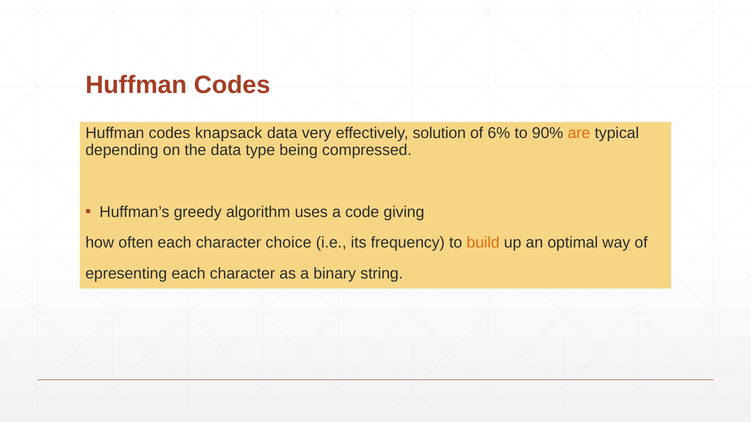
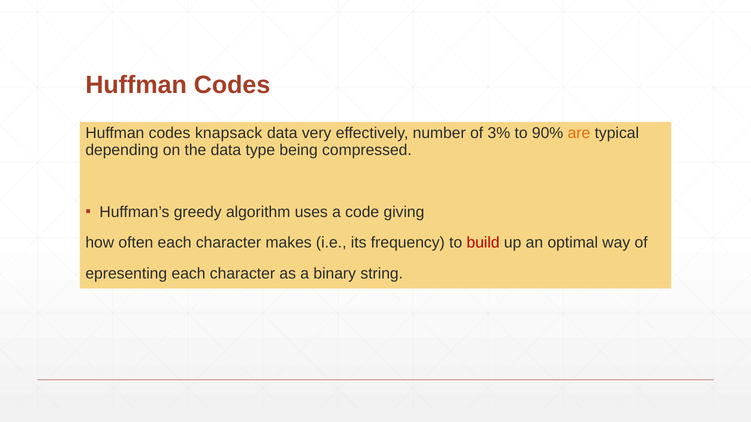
solution: solution -> number (439, 133)
6%: 6% -> 3% (499, 133)
choice: choice -> makes (289, 243)
build colour: orange -> red (483, 243)
